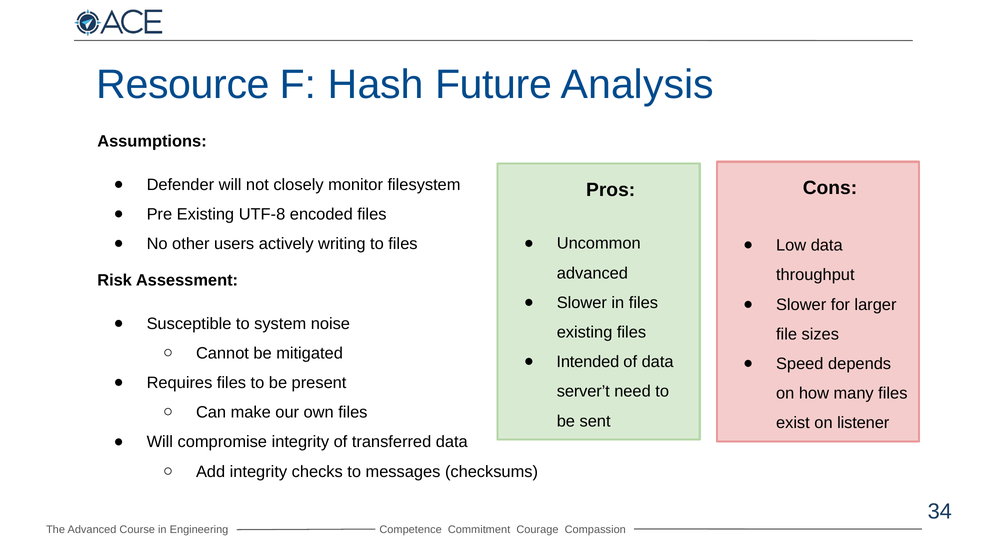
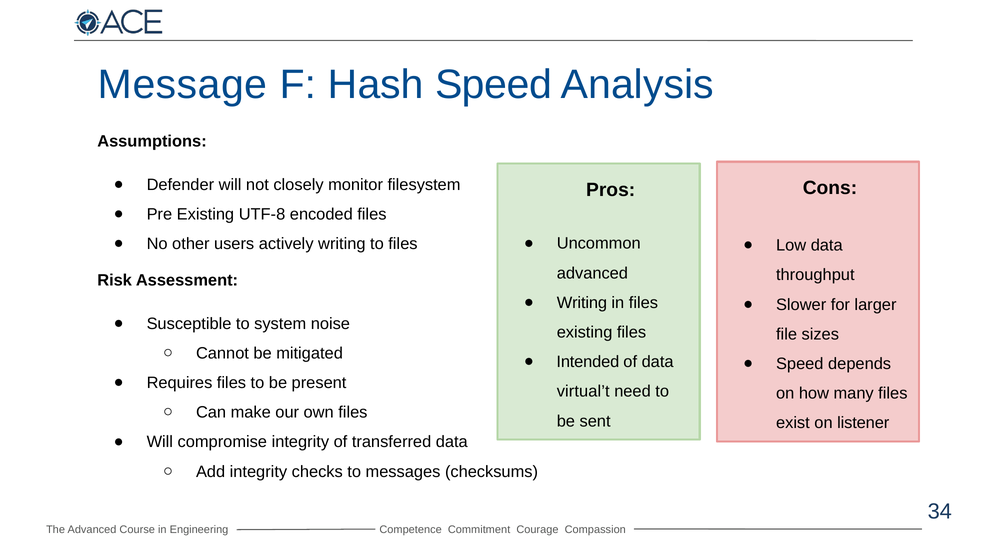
Resource: Resource -> Message (183, 85)
Hash Future: Future -> Speed (494, 85)
Slower: Slower -> Writing (582, 303)
server’t: server’t -> virtual’t (583, 392)
